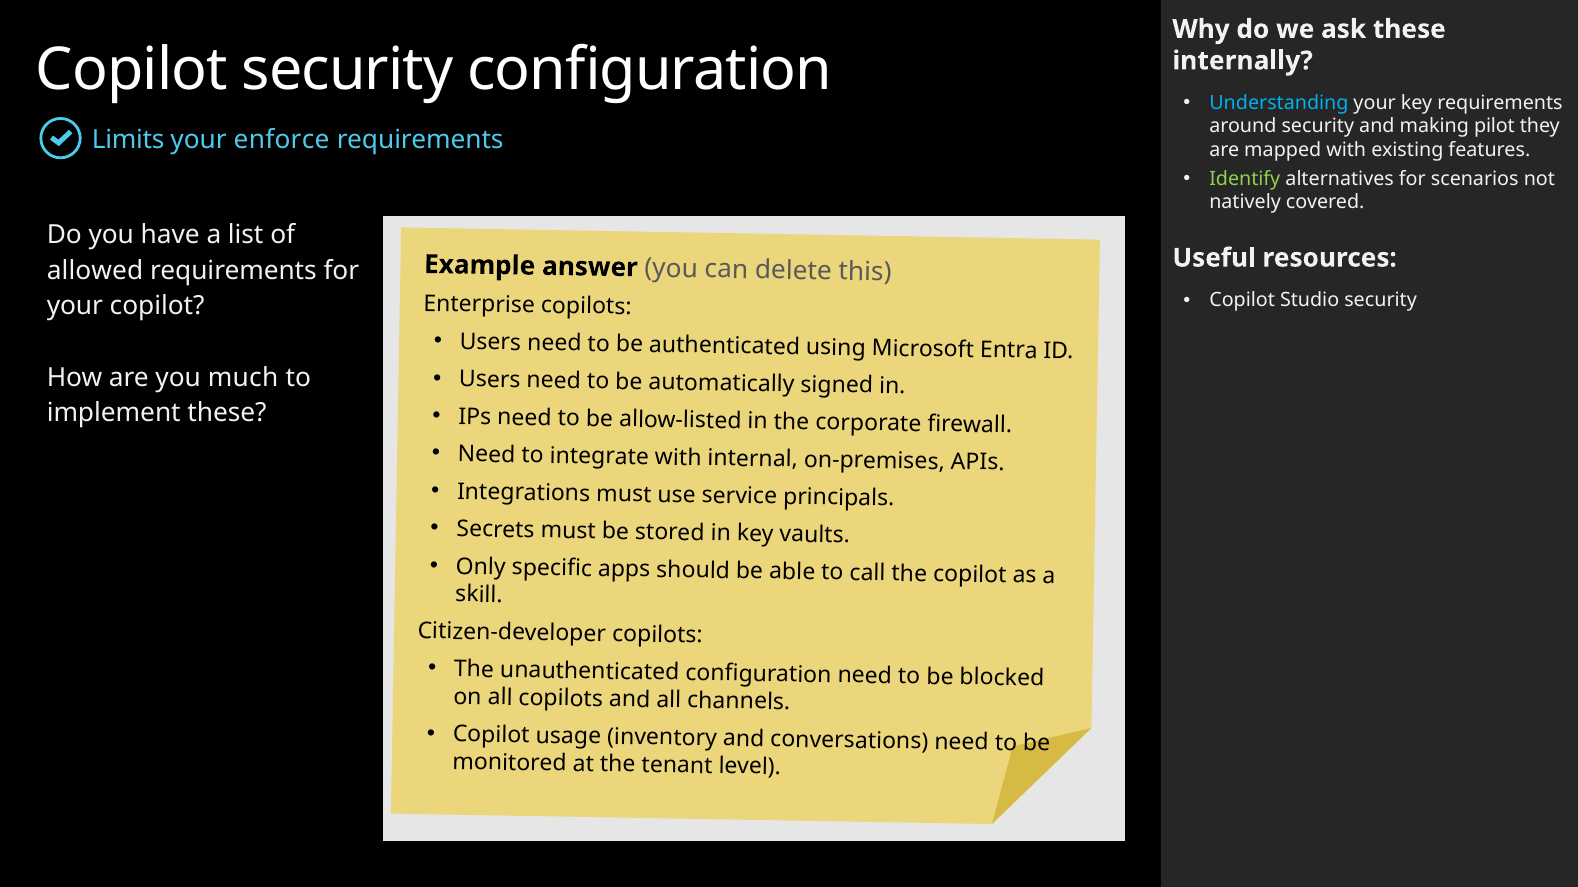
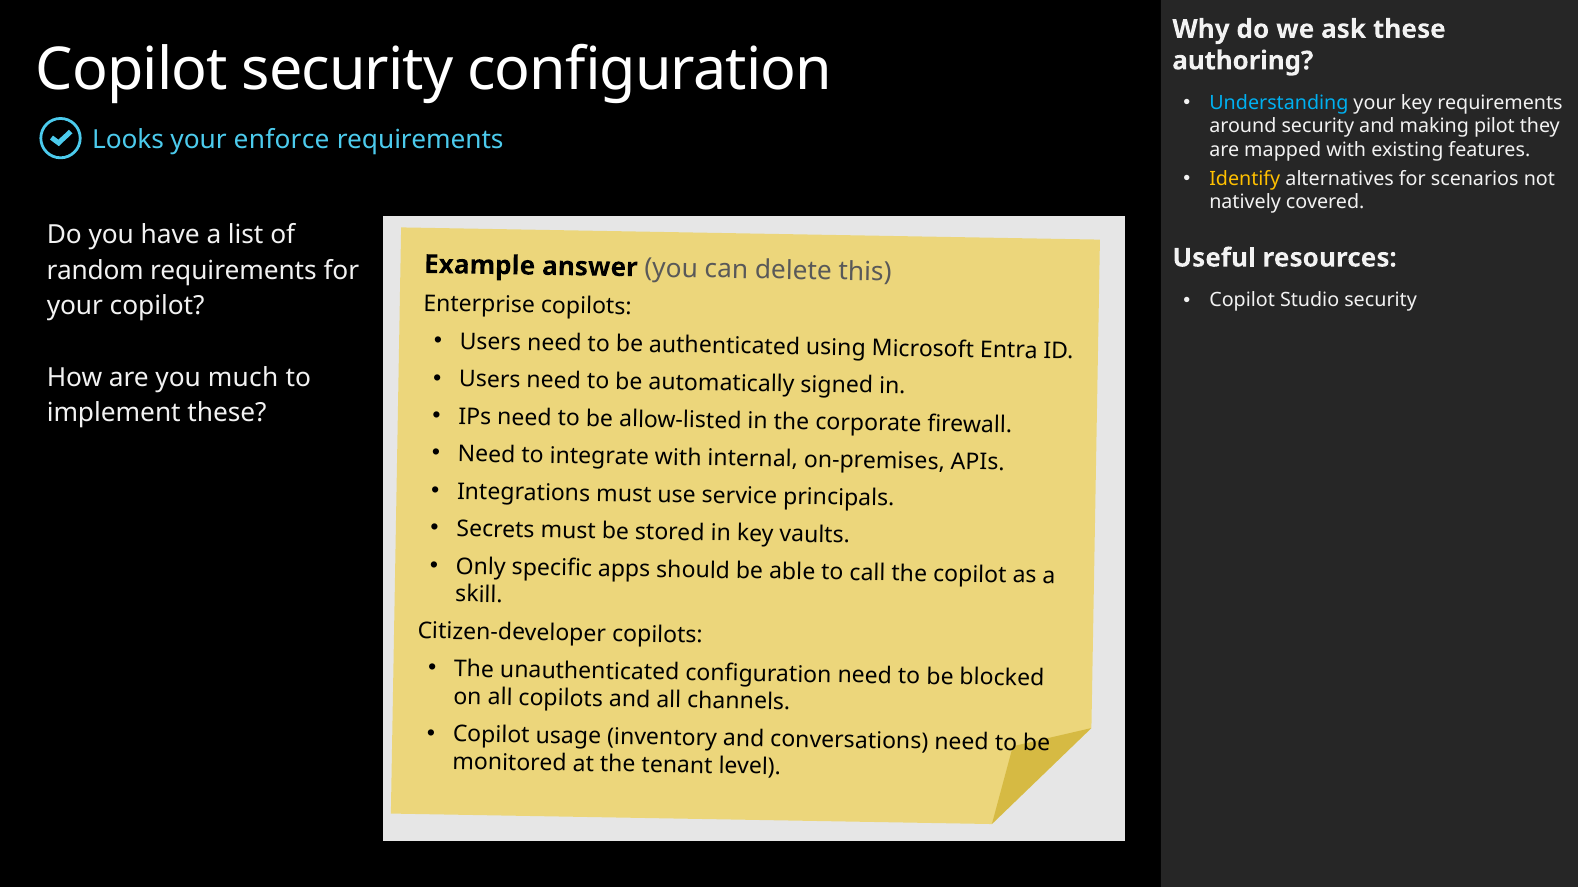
internally: internally -> authoring (1243, 61)
Limits: Limits -> Looks (128, 140)
Identify colour: light green -> yellow (1245, 179)
allowed: allowed -> random (95, 271)
